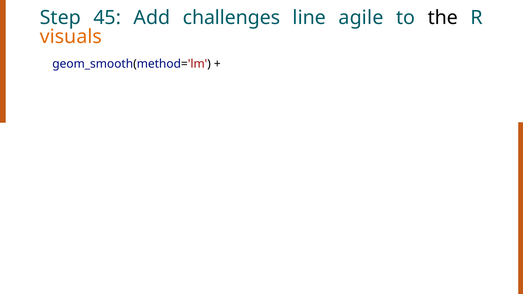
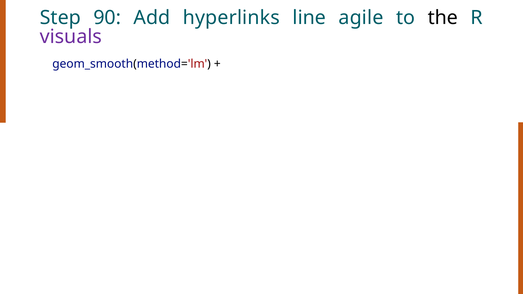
45: 45 -> 90 (107, 18)
challenges: challenges -> hyperlinks (231, 18)
visuals colour: orange -> purple (71, 37)
